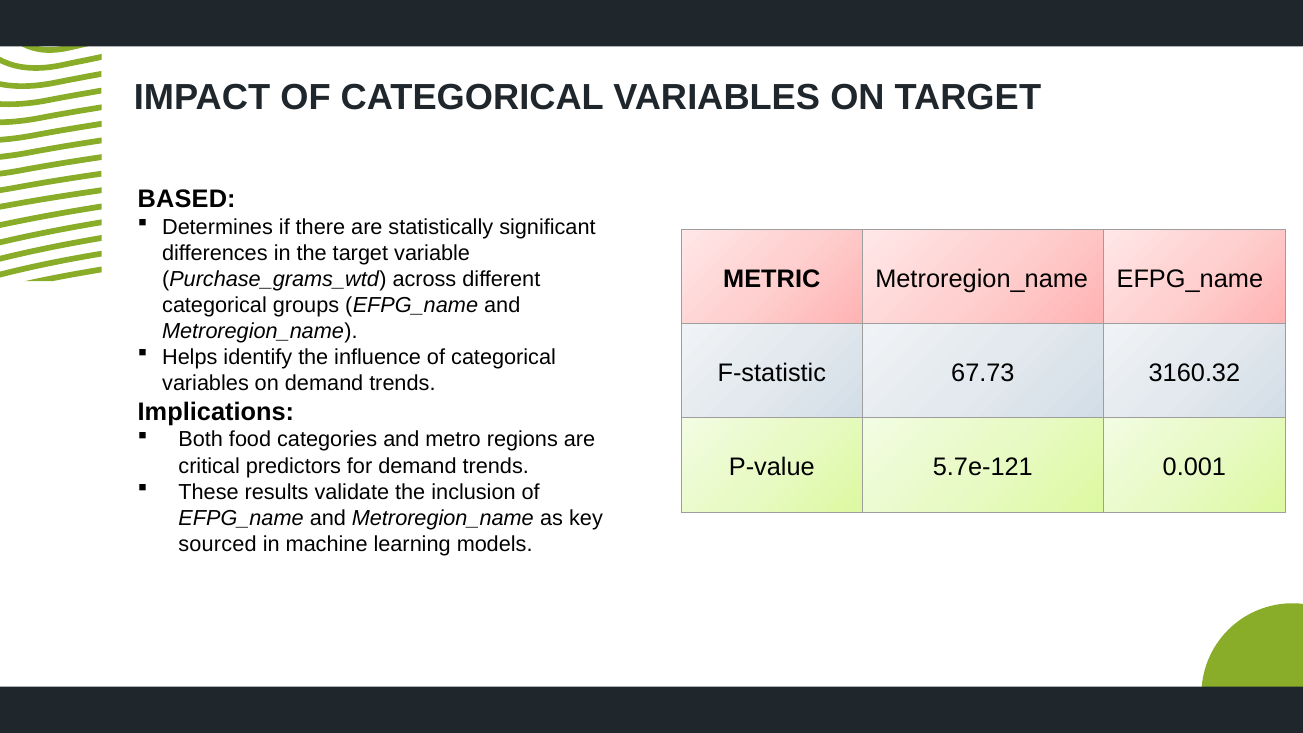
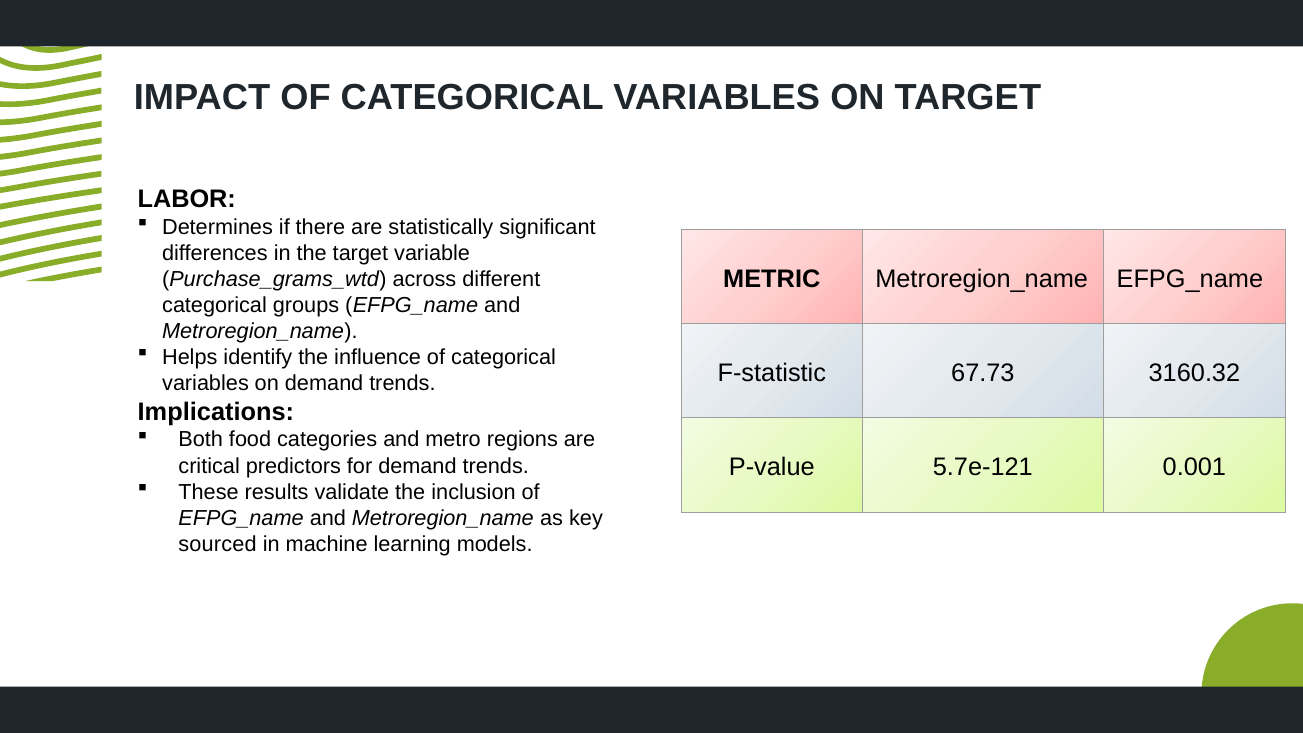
BASED: BASED -> LABOR (187, 199)
